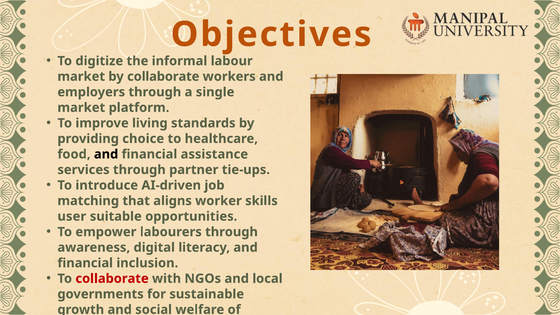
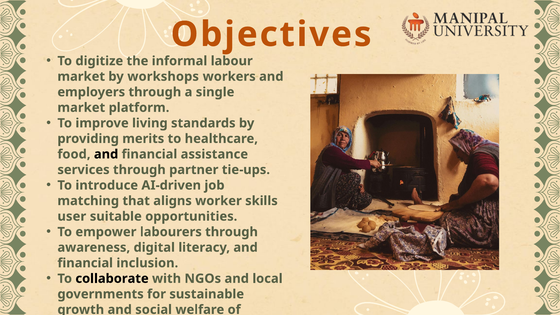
by collaborate: collaborate -> workshops (163, 77)
choice: choice -> merits (143, 139)
collaborate colour: red -> black (112, 279)
